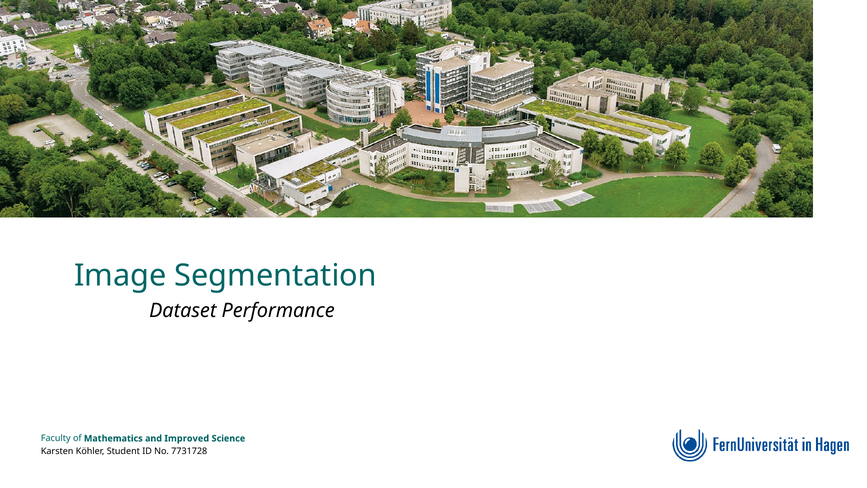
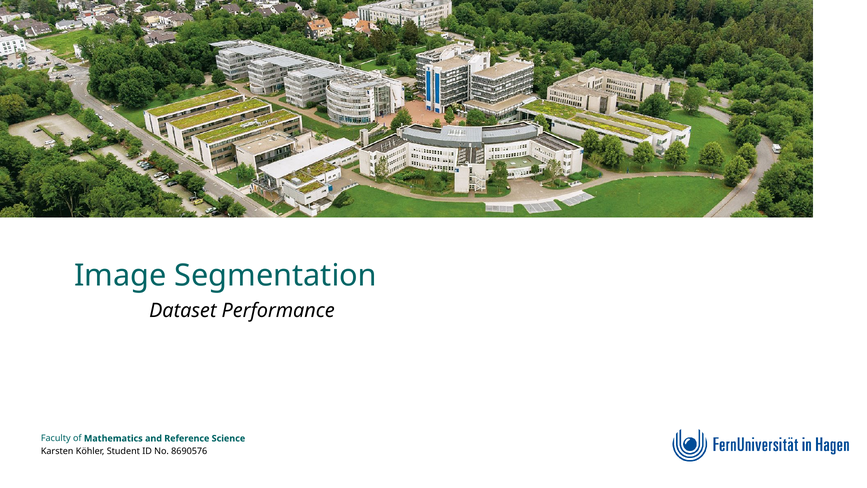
Improved: Improved -> Reference (187, 438)
7731728: 7731728 -> 8690576 (189, 451)
